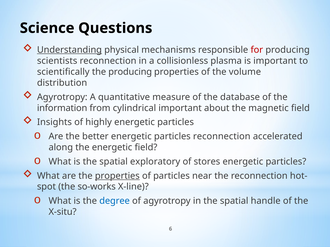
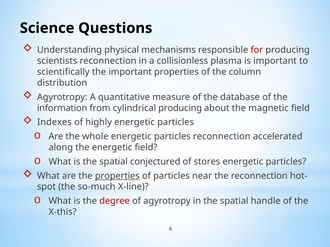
Understanding underline: present -> none (69, 50)
the producing: producing -> important (130, 72)
volume: volume -> column (245, 72)
cylindrical important: important -> producing (180, 108)
Insights: Insights -> Indexes (54, 122)
better: better -> whole (95, 137)
exploratory: exploratory -> conjectured (155, 162)
so-works: so-works -> so-much (97, 187)
degree colour: blue -> red (115, 201)
X-situ: X-situ -> X-this (63, 212)
